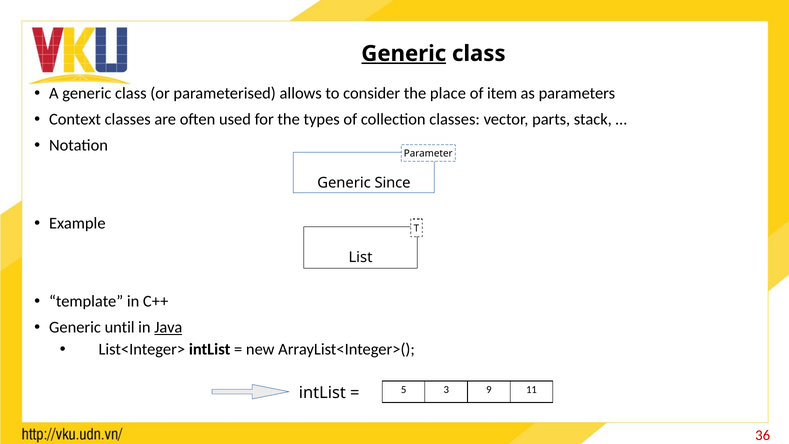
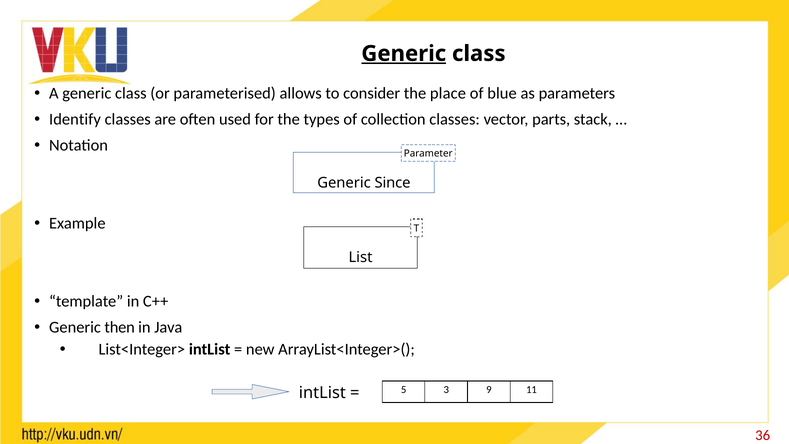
item: item -> blue (502, 93)
Context: Context -> Identify (75, 119)
until: until -> then (120, 327)
Java underline: present -> none (168, 327)
